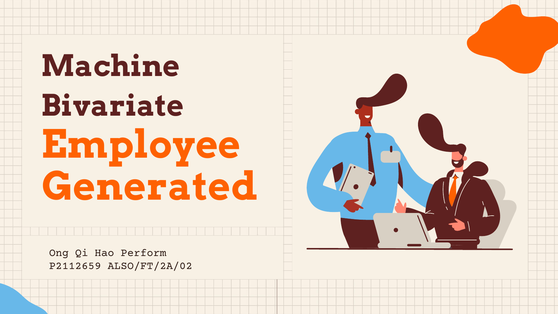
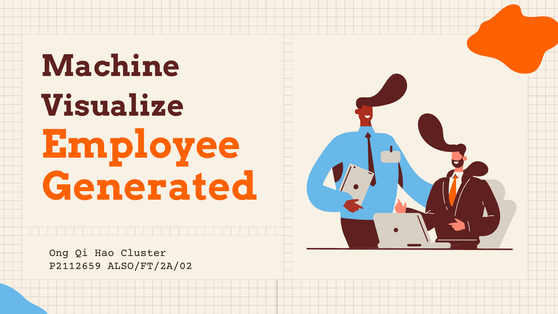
Bivariate: Bivariate -> Visualize (113, 106)
Perform: Perform -> Cluster (144, 253)
